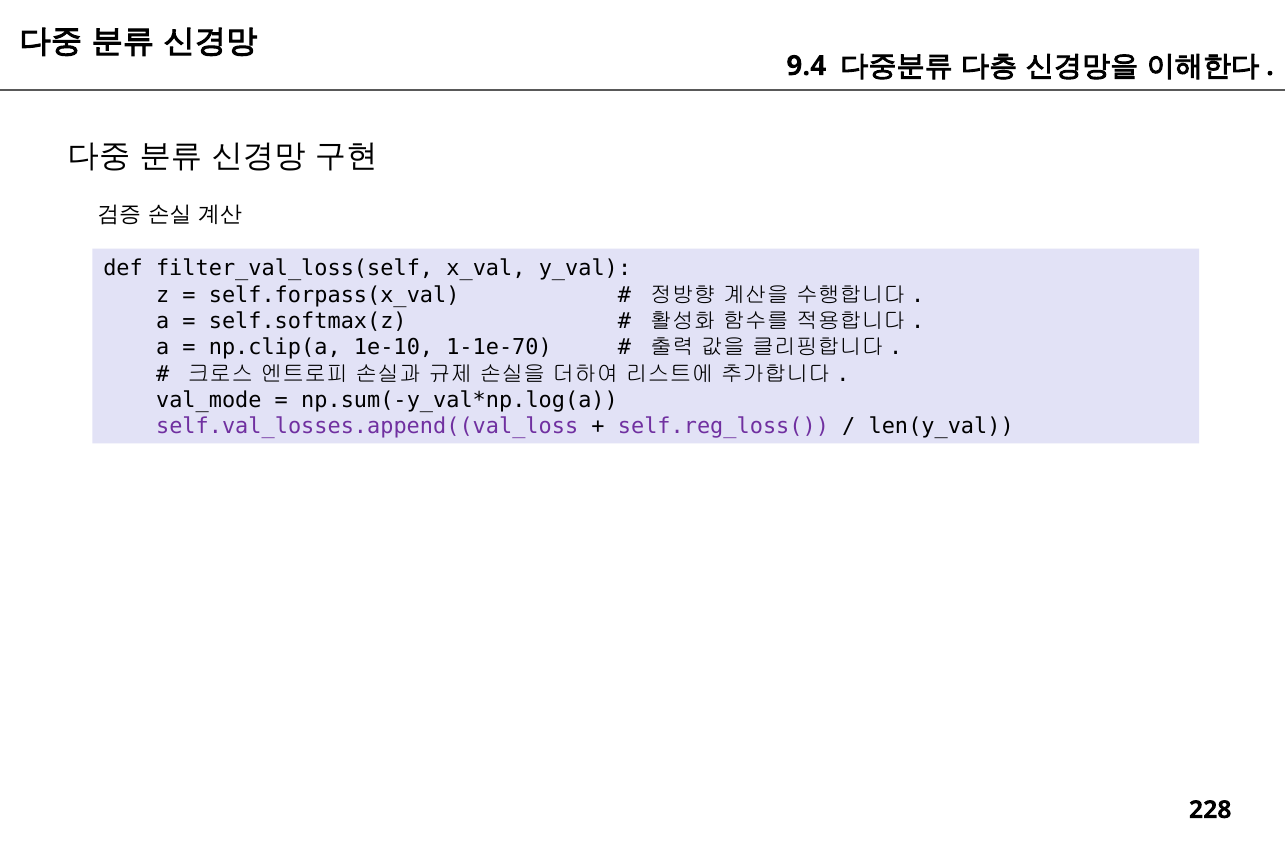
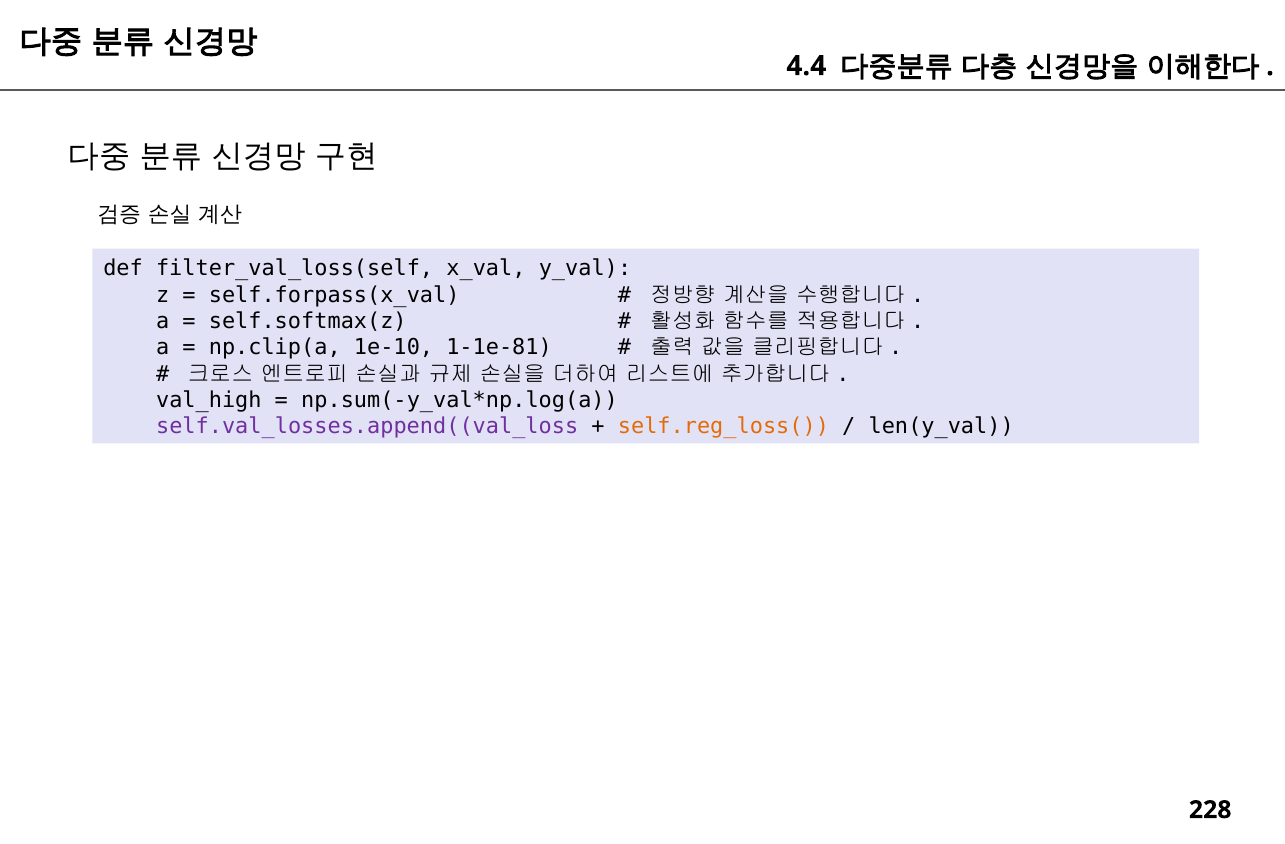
9.4: 9.4 -> 4.4 (806, 66)
1-1e-70: 1-1e-70 -> 1-1e-81 (499, 348)
val_mode: val_mode -> val_high (209, 400)
self.reg_loss( colour: purple -> orange (723, 426)
